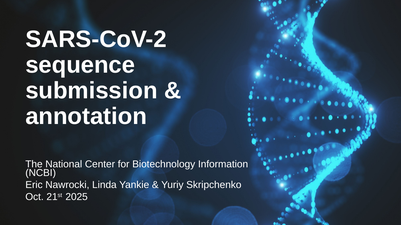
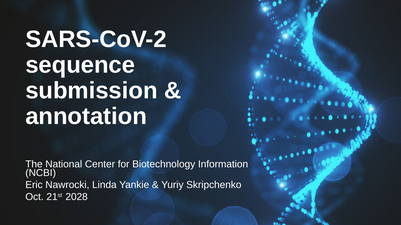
2025: 2025 -> 2028 (77, 197)
